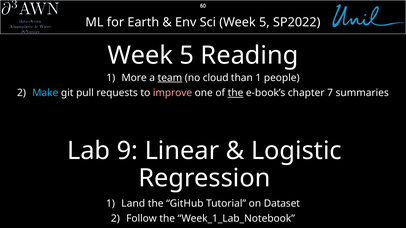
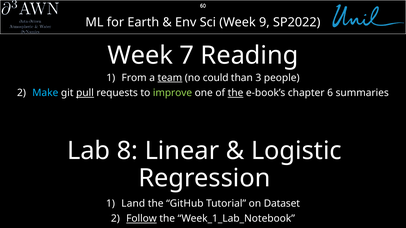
5: 5 -> 9 (264, 22)
5: 5 -> 7 (187, 56)
More: More -> From (134, 78)
cloud: cloud -> could (216, 78)
than 1: 1 -> 3 (258, 78)
pull underline: none -> present (85, 93)
improve colour: pink -> light green (172, 93)
7: 7 -> 6 (330, 93)
9: 9 -> 8 (127, 151)
Follow underline: none -> present (141, 219)
